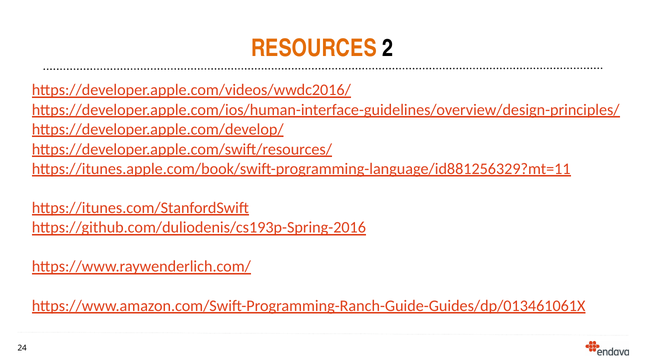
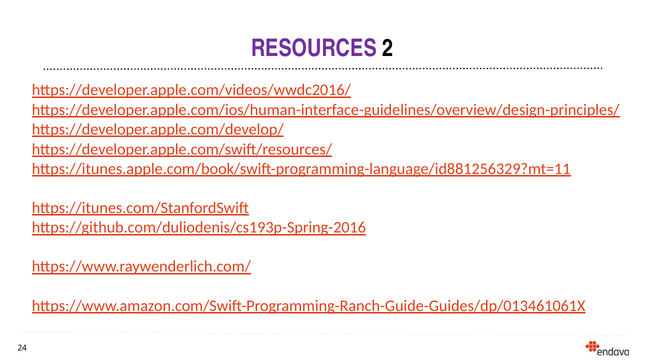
RESOURCES colour: orange -> purple (314, 48)
